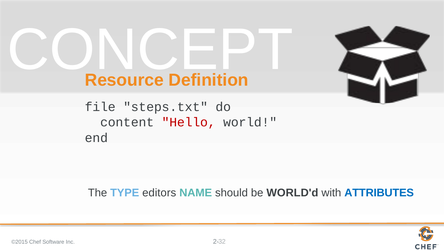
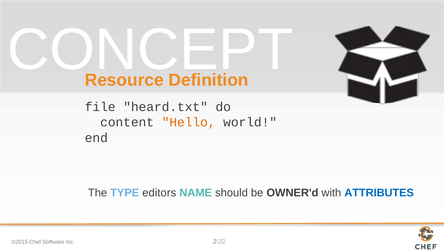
steps.txt: steps.txt -> heard.txt (166, 107)
Hello colour: red -> orange (189, 122)
WORLD'd: WORLD'd -> OWNER'd (292, 193)
